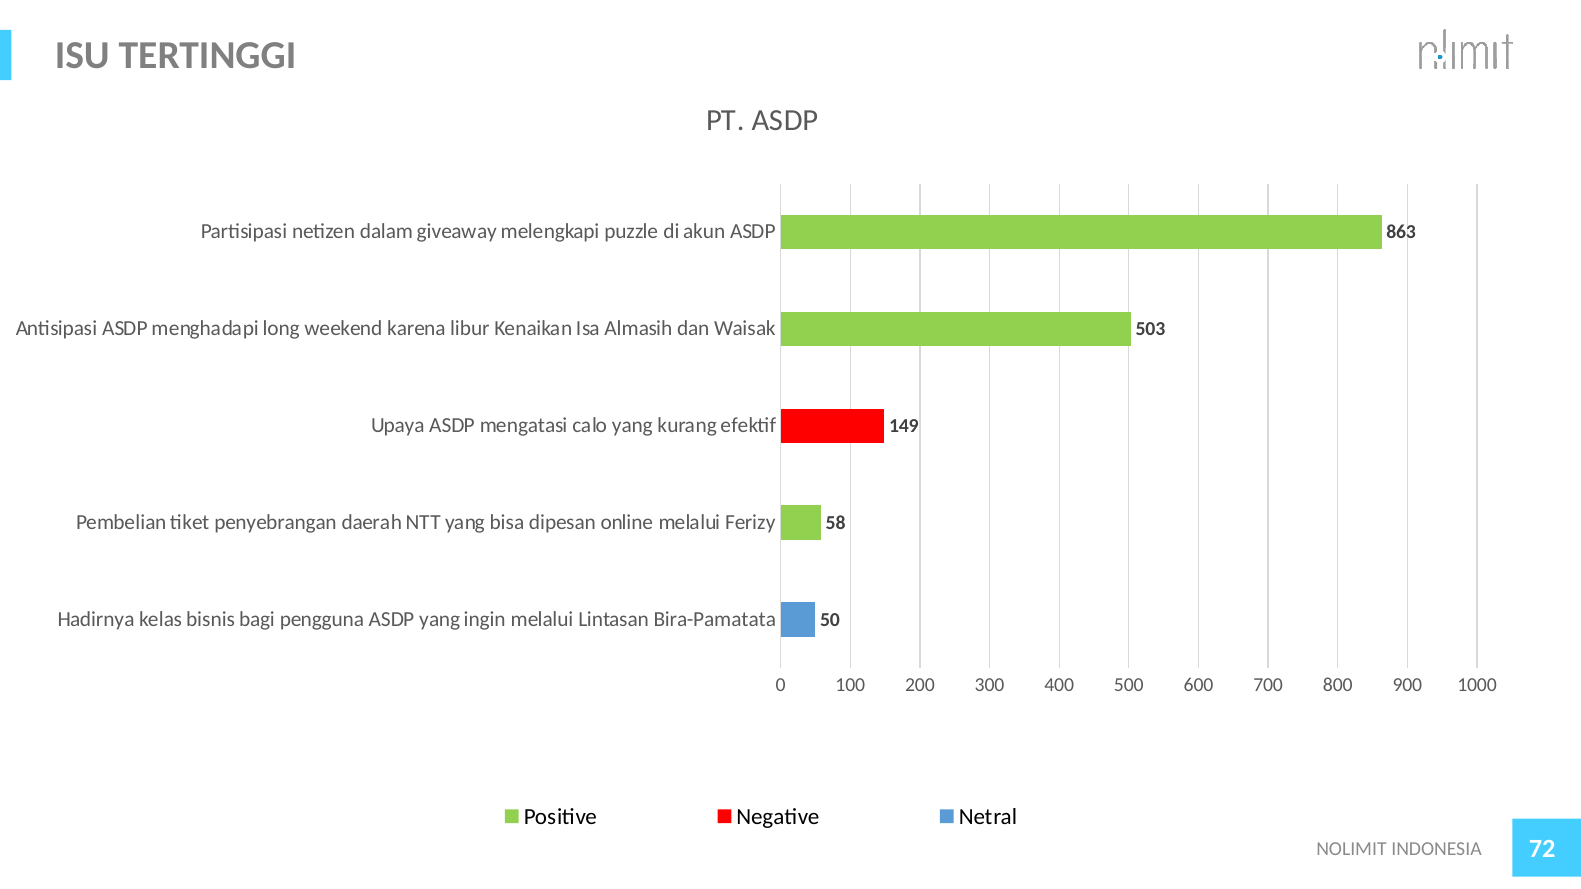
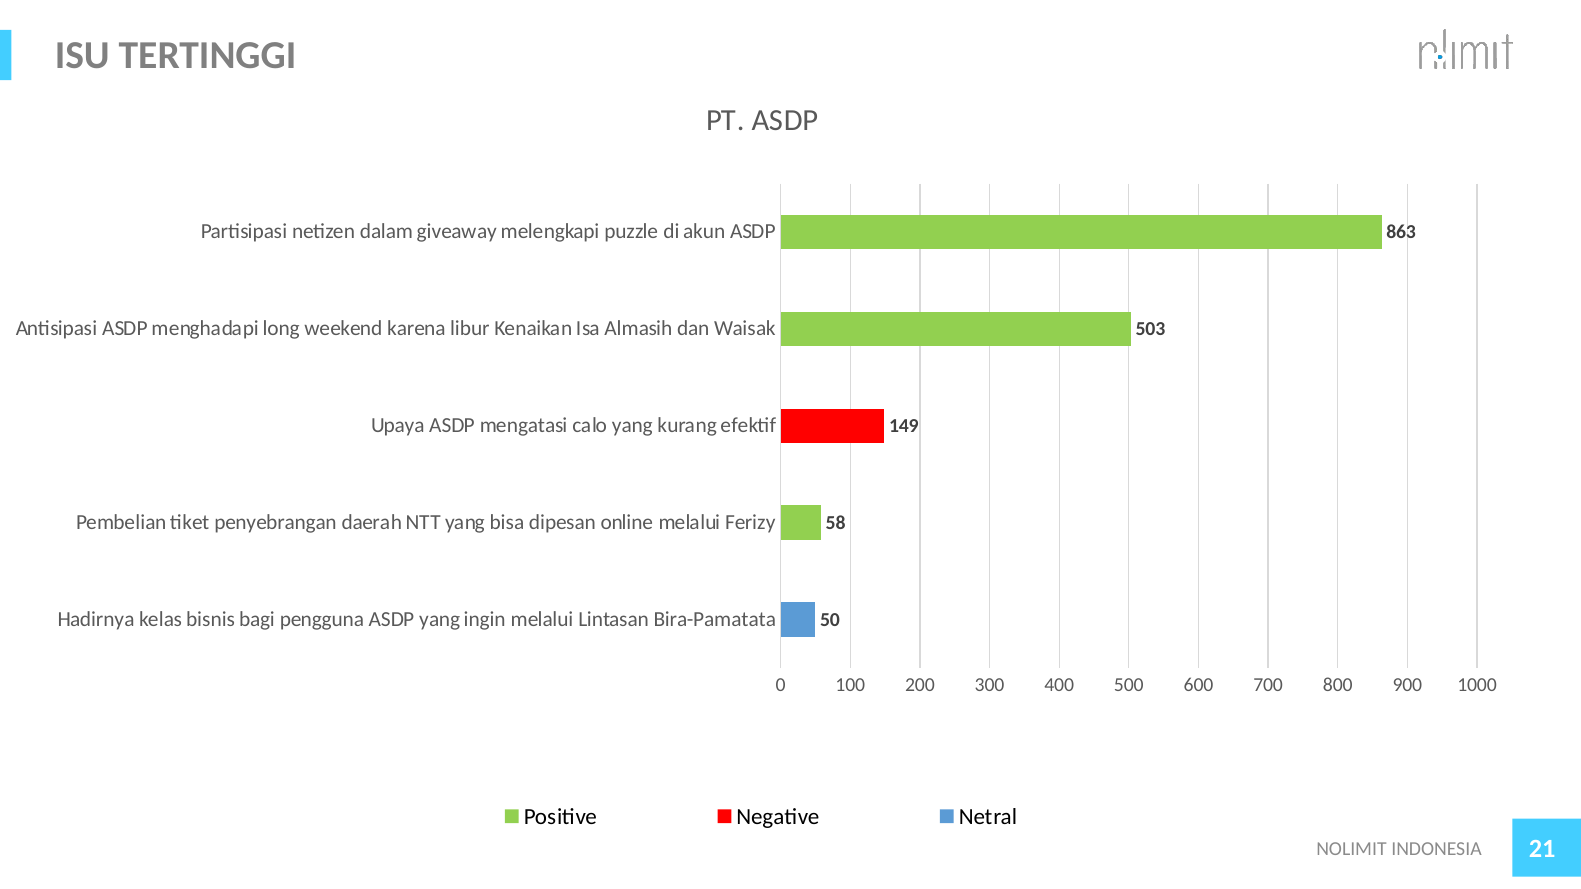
72: 72 -> 21 (1542, 849)
